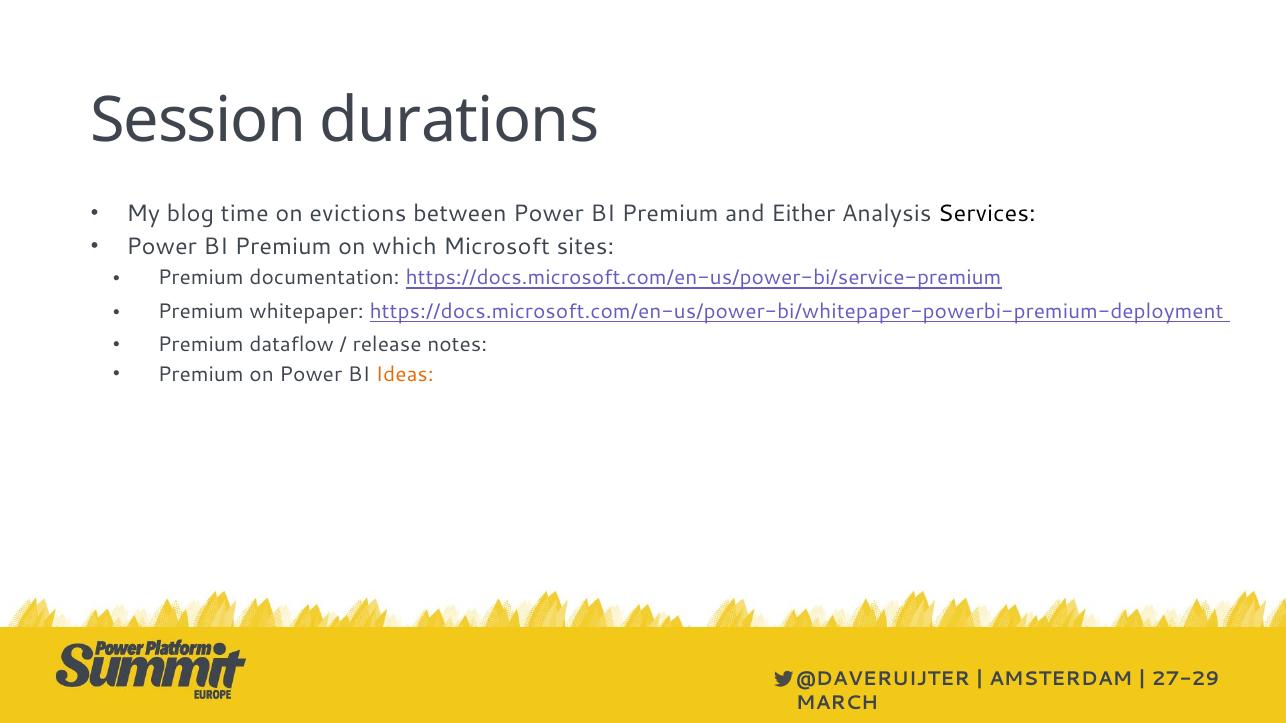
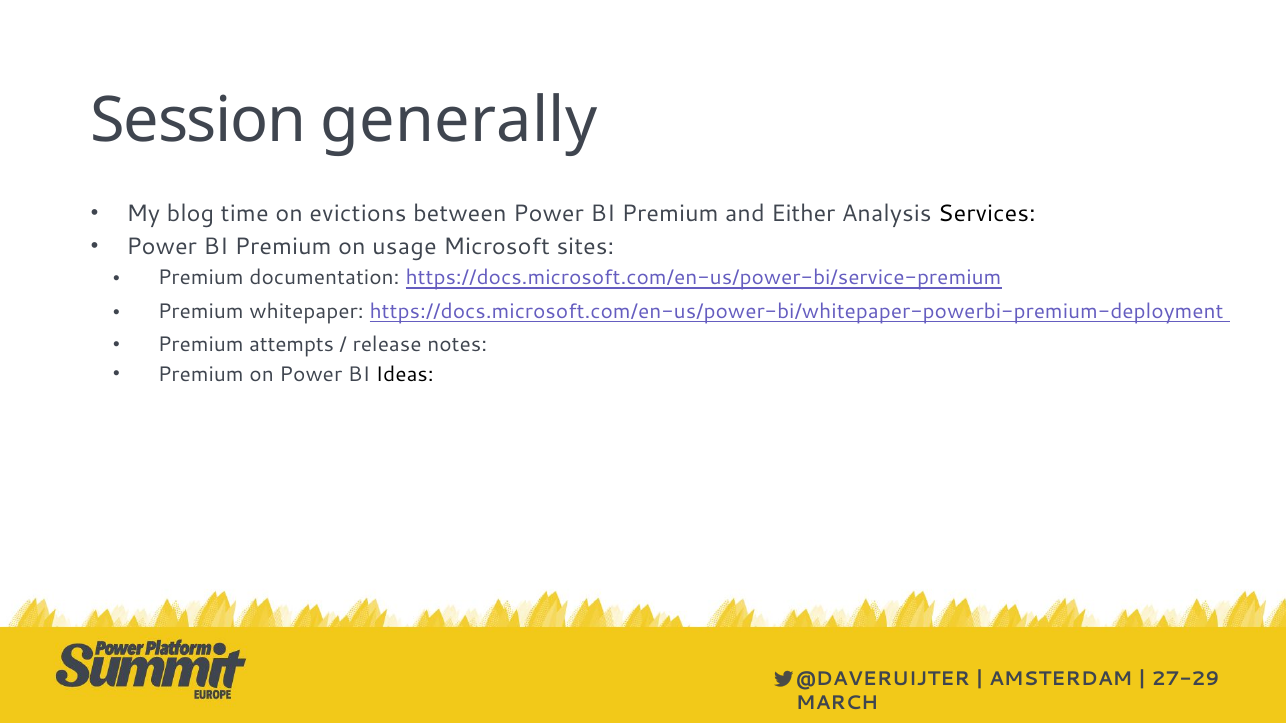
durations: durations -> generally (459, 121)
which: which -> usage (404, 247)
dataflow: dataflow -> attempts (292, 345)
Ideas colour: orange -> black (405, 375)
